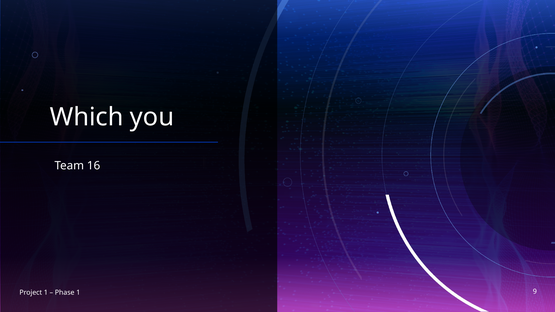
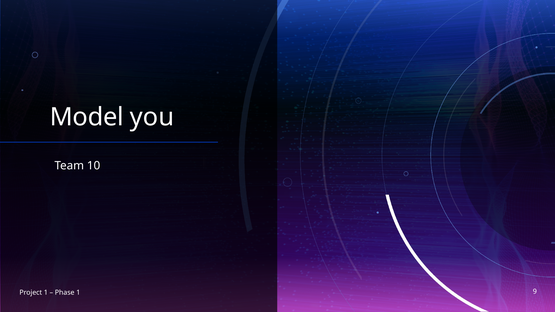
Which: Which -> Model (87, 117)
16: 16 -> 10 (94, 166)
